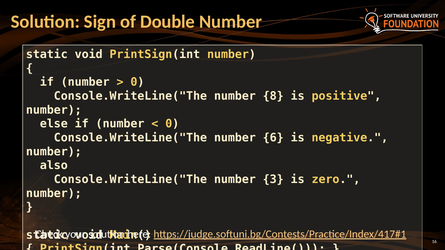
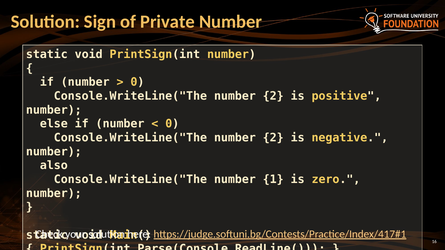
Double: Double -> Private (167, 22)
8: 8 -> 2 (273, 96)
6: 6 -> 2 (273, 138)
3: 3 -> 1 (273, 180)
